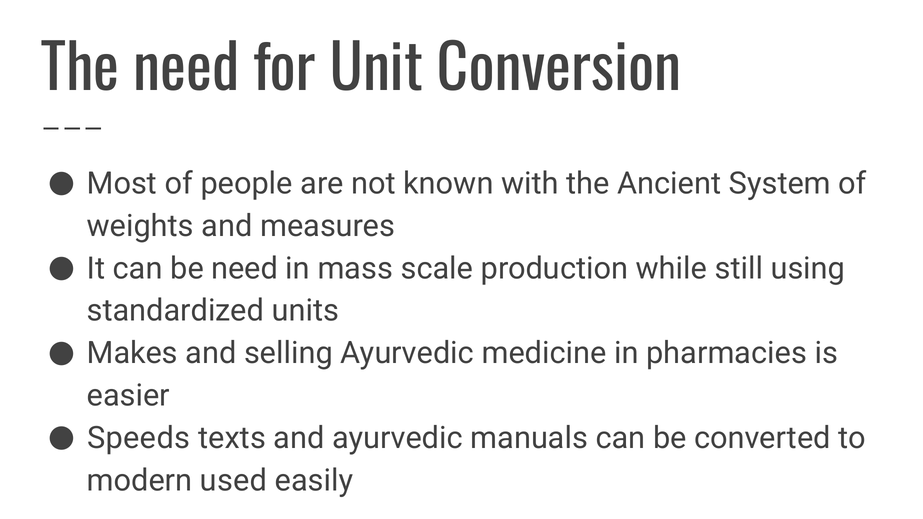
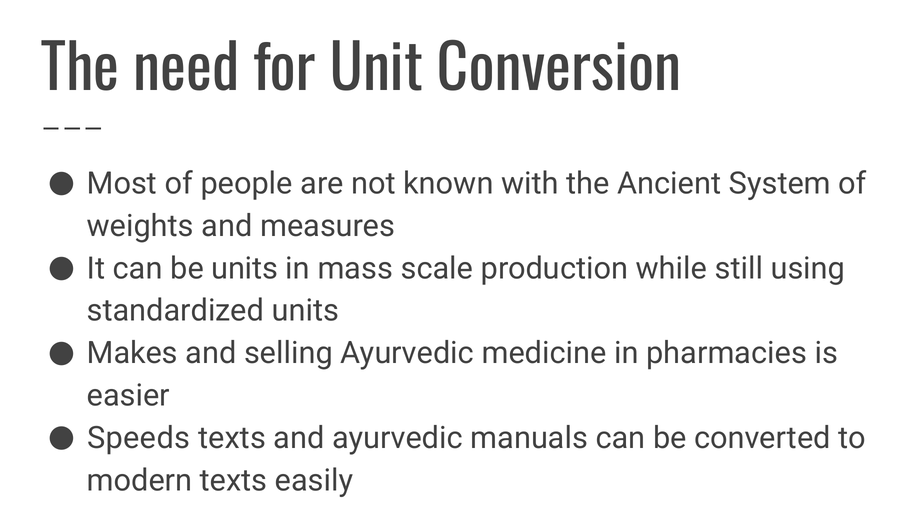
be need: need -> units (245, 269)
modern used: used -> texts (234, 481)
